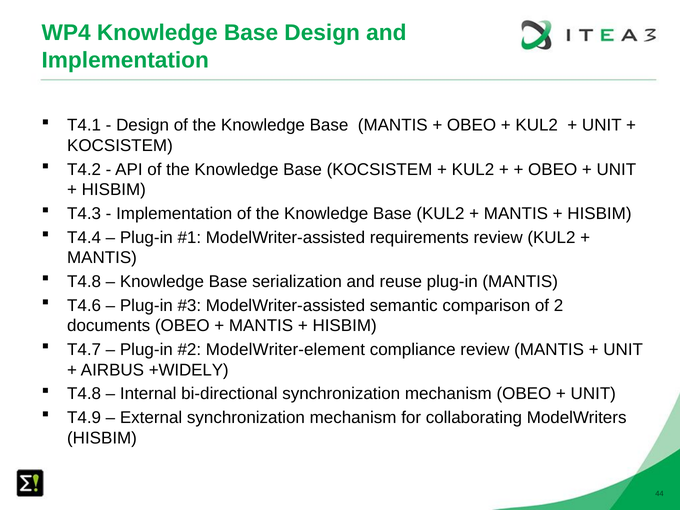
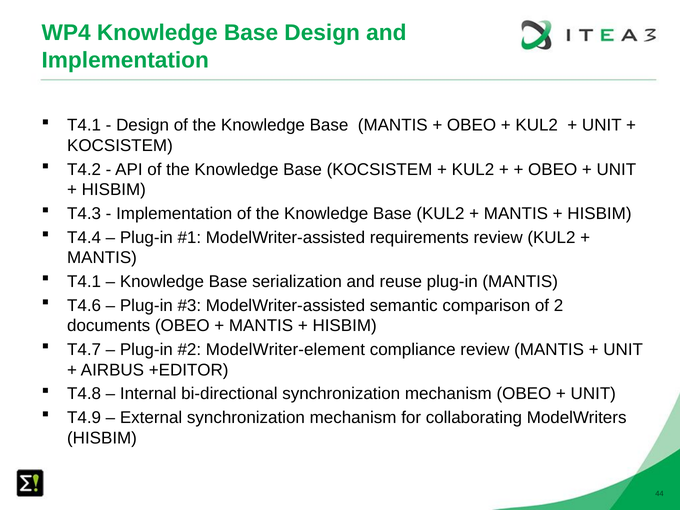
T4.8: T4.8 -> T4.1 (84, 282)
+WIDELY: +WIDELY -> +EDITOR (189, 370)
